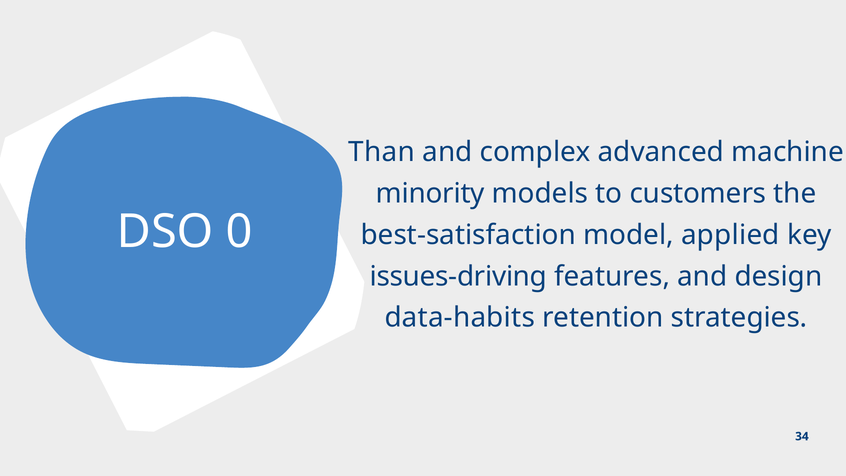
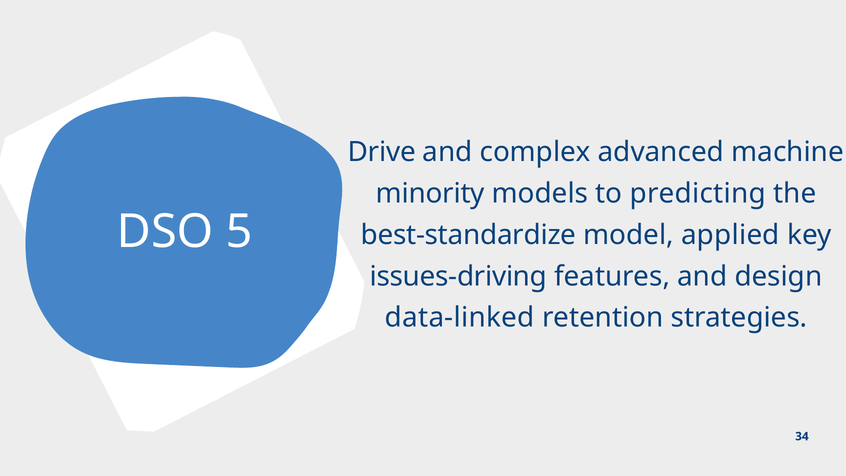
Than: Than -> Drive (382, 152)
customers: customers -> predicting (698, 194)
0: 0 -> 5 (239, 232)
best-satisfaction: best-satisfaction -> best-standardize (468, 235)
data-habits: data-habits -> data-linked (460, 318)
